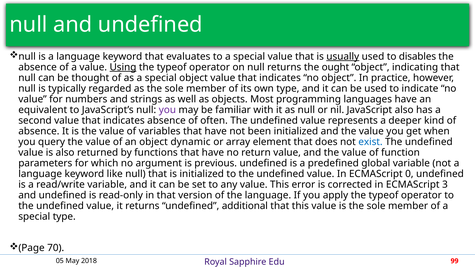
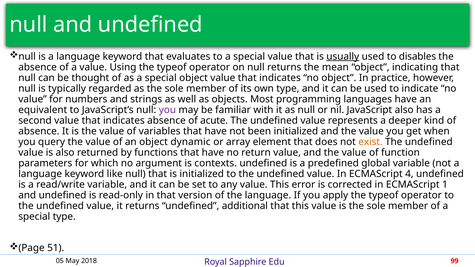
Using underline: present -> none (123, 67)
ought: ought -> mean (335, 67)
often: often -> acute (214, 121)
exist colour: blue -> orange (370, 142)
previous: previous -> contexts (216, 163)
0: 0 -> 4 (409, 174)
3: 3 -> 1 (445, 185)
70: 70 -> 51 (56, 248)
